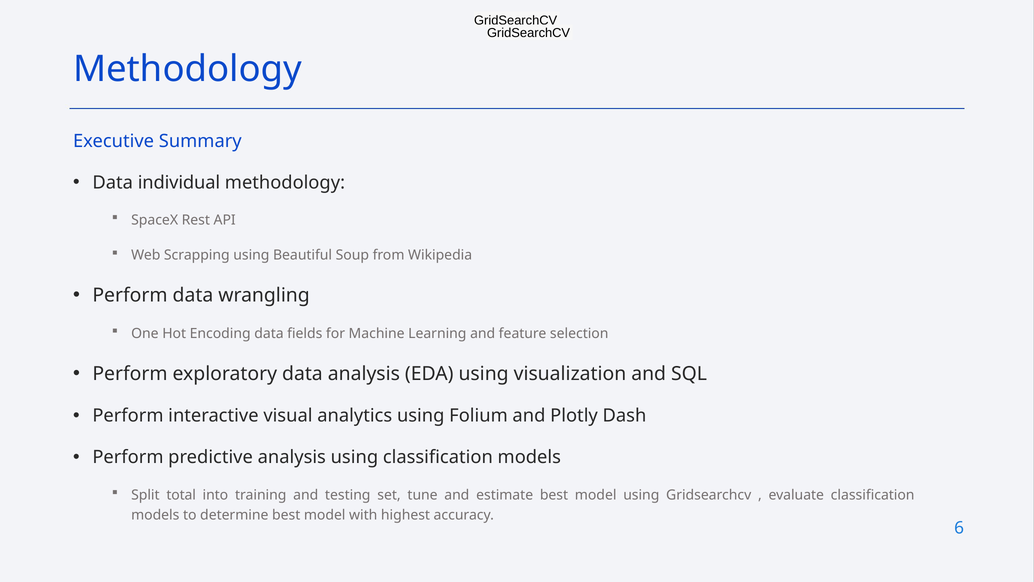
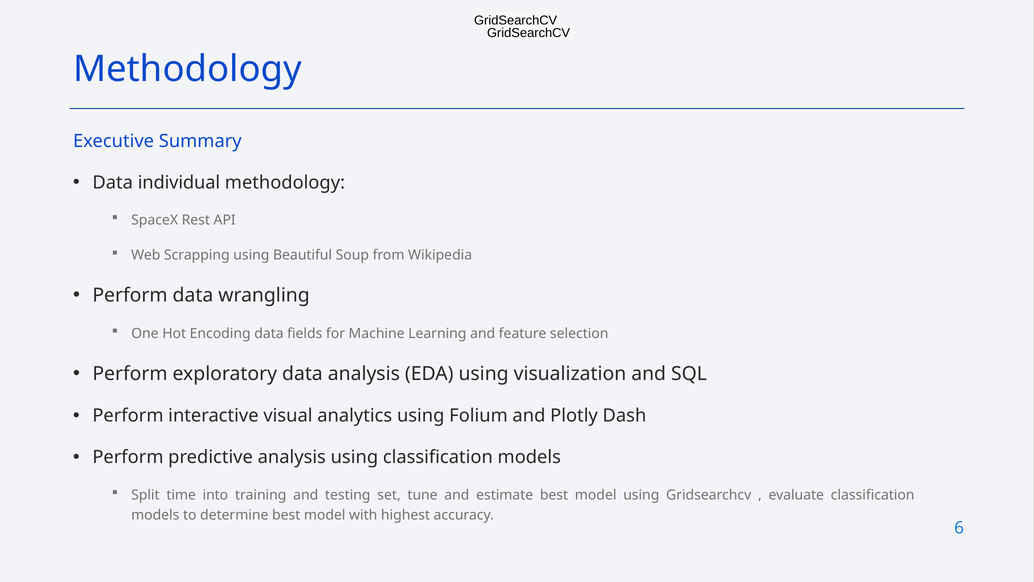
total: total -> time (181, 495)
